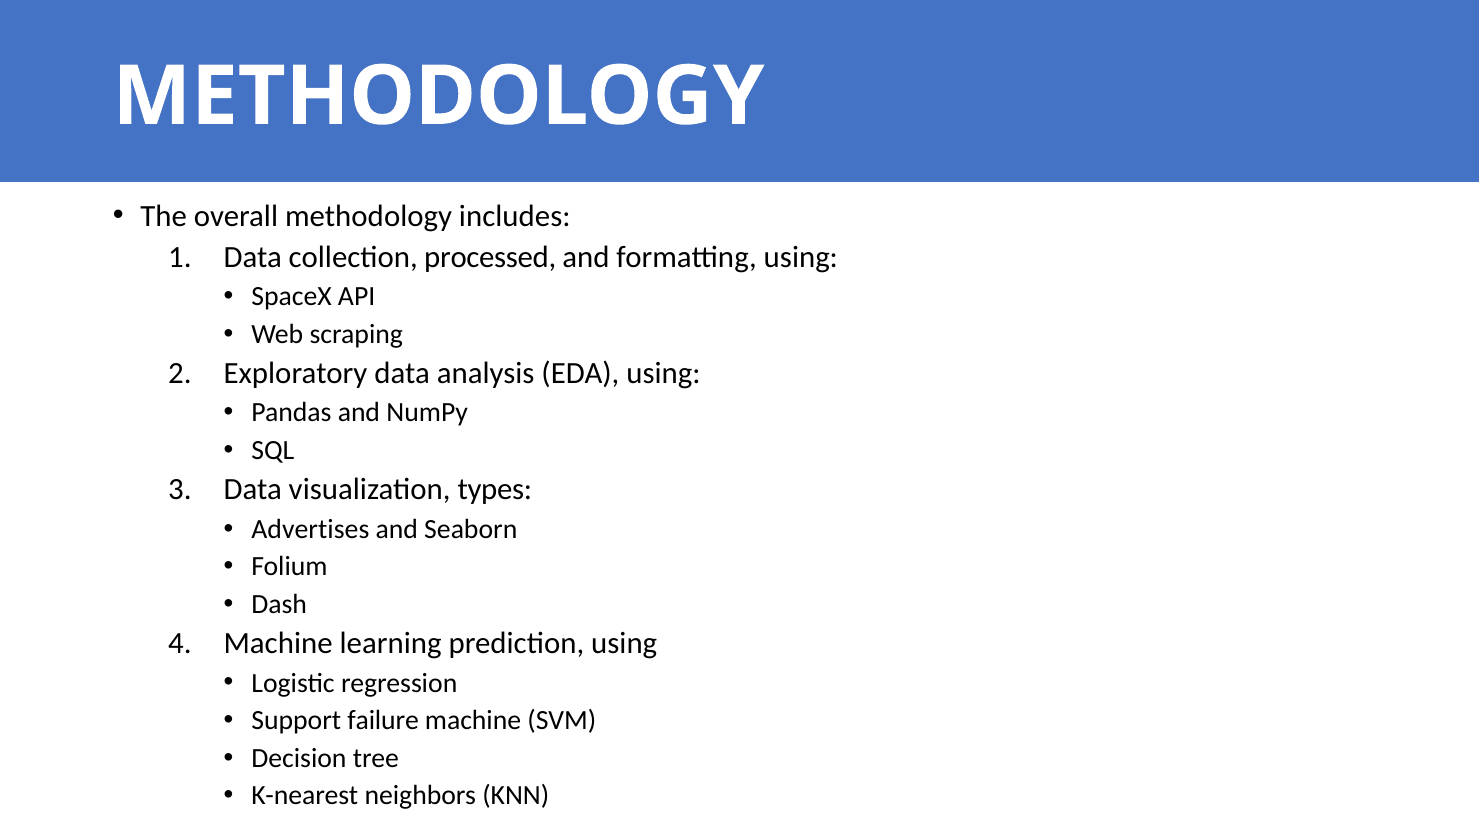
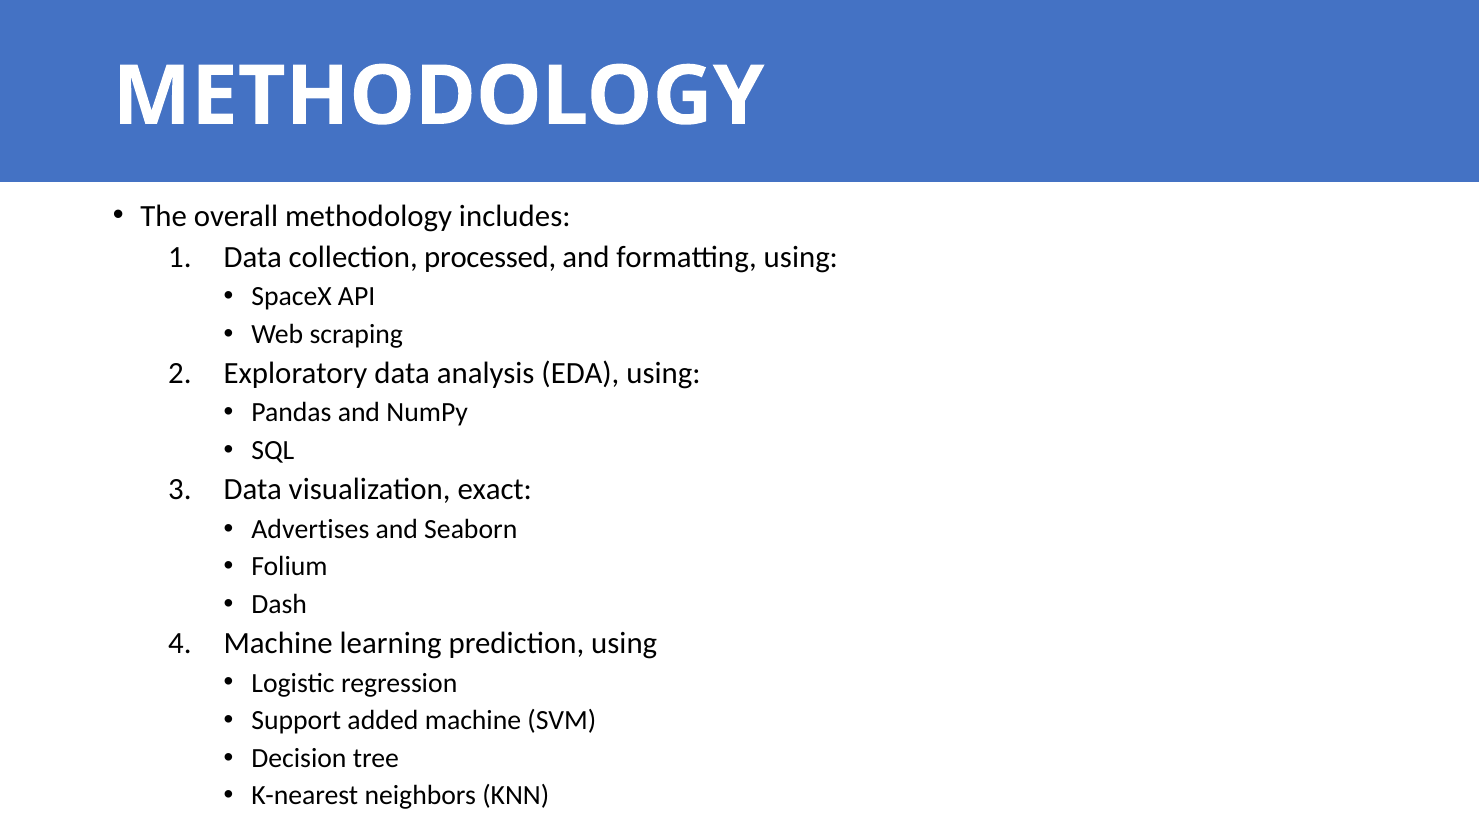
types: types -> exact (495, 490)
failure: failure -> added (383, 720)
